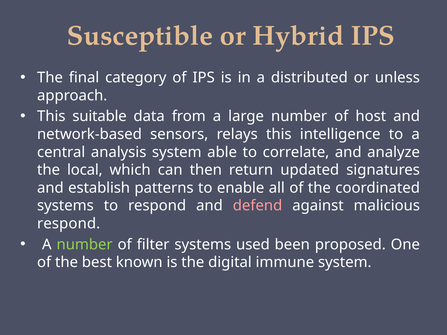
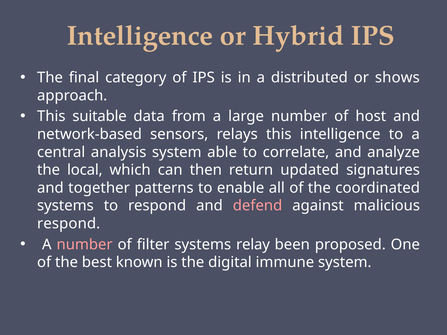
Susceptible: Susceptible -> Intelligence (140, 36)
unless: unless -> shows (397, 78)
establish: establish -> together (99, 188)
number colour: light green -> pink (85, 245)
used: used -> relay (253, 245)
